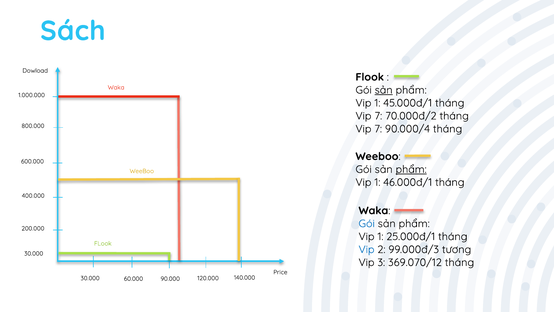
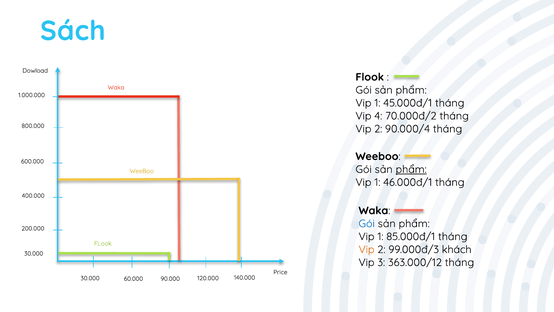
sản underline: present -> none (384, 90)
7: 7 -> 4 (378, 116)
7: 7 -> 2 (378, 129)
25.000đ/1: 25.000đ/1 -> 85.000đ/1 (411, 236)
Vip colour: blue -> orange (367, 249)
tương: tương -> khách (457, 249)
369.070/12: 369.070/12 -> 363.000/12 (415, 262)
